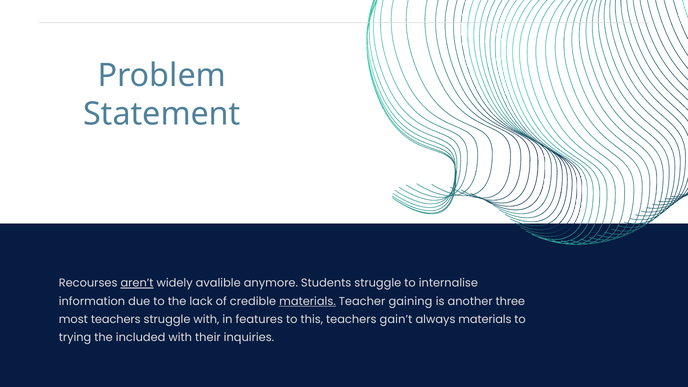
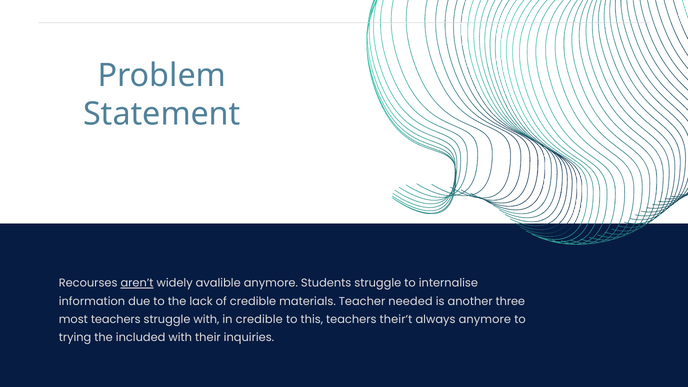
materials underline: present -> none (307, 301)
gaining: gaining -> needed (410, 301)
in features: features -> credible (259, 319)
gain’t: gain’t -> their’t (396, 319)
always materials: materials -> anymore (485, 319)
